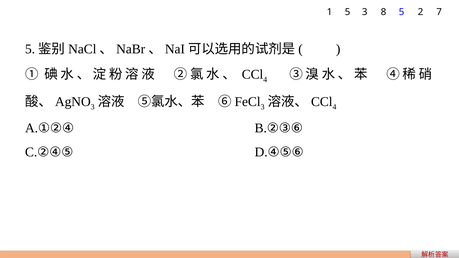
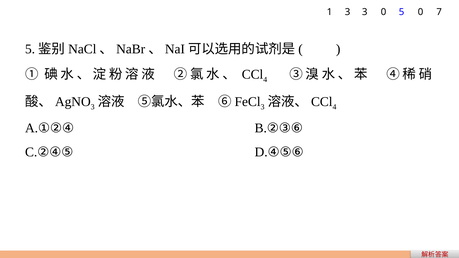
1 5: 5 -> 3 (348, 12)
3 8: 8 -> 0 (384, 12)
5 2: 2 -> 0 (421, 12)
